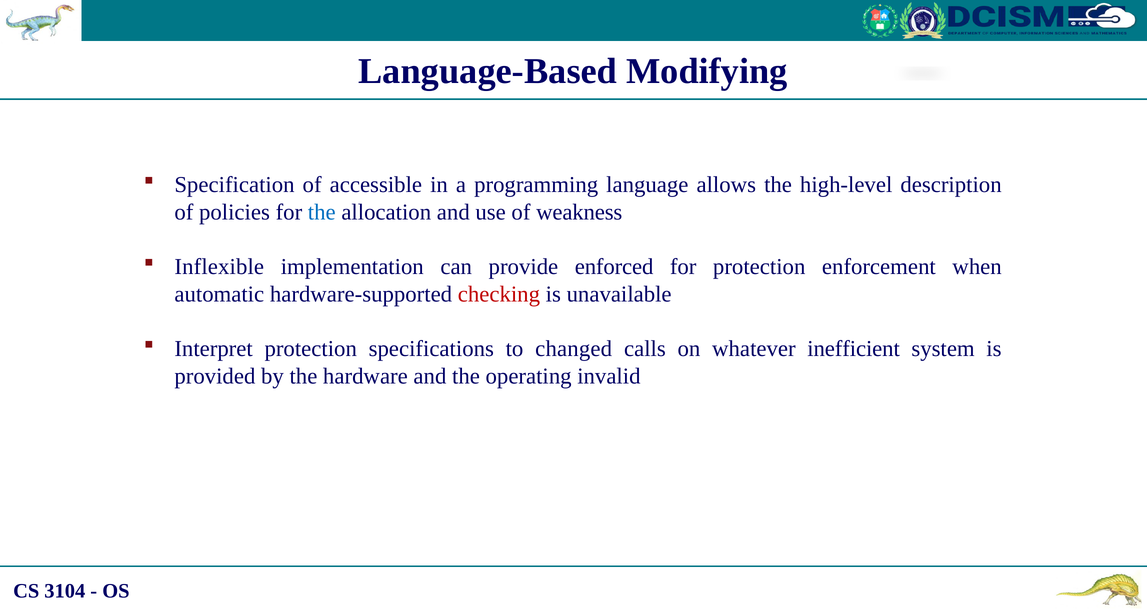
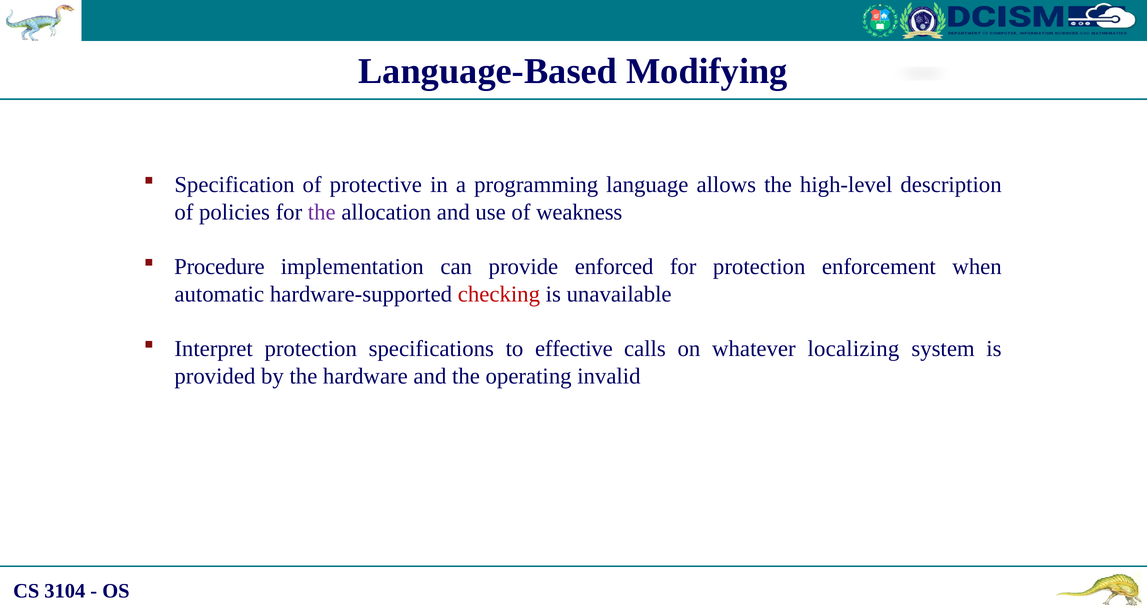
accessible: accessible -> protective (376, 185)
the colour: blue -> purple (322, 212)
Inflexible: Inflexible -> Procedure (219, 267)
changed: changed -> effective (574, 349)
inefficient: inefficient -> localizing (853, 349)
